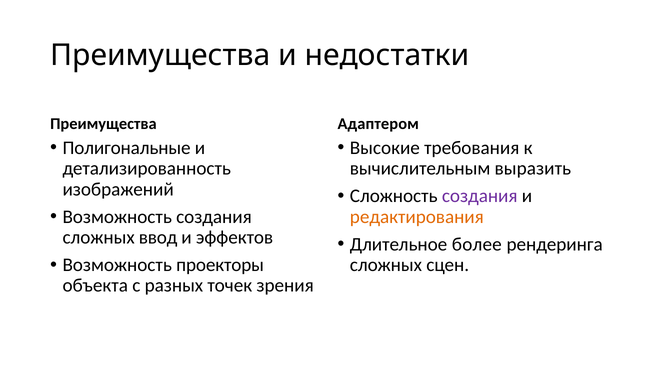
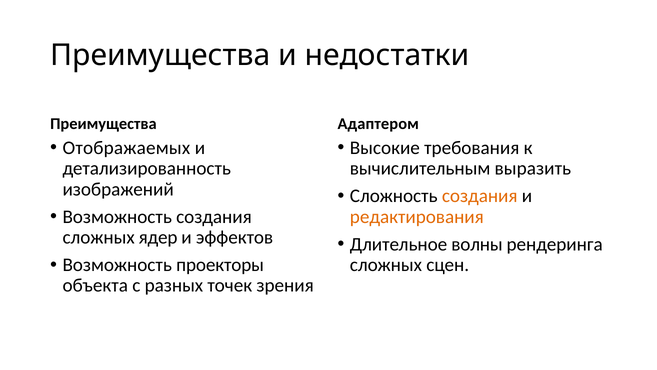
Полигональные: Полигональные -> Отображаемых (126, 148)
создания colour: purple -> orange (480, 196)
ввод: ввод -> ядер (158, 237)
более: более -> волны (477, 244)
